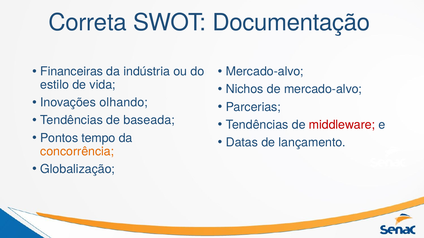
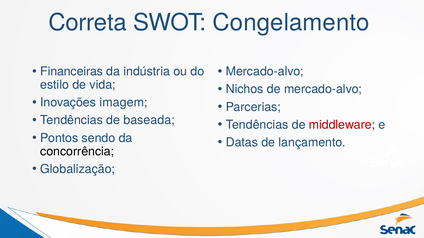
Documentação: Documentação -> Congelamento (291, 23)
olhando: olhando -> imagem (124, 103)
tempo: tempo -> sendo (98, 138)
concorrência colour: orange -> black (77, 152)
